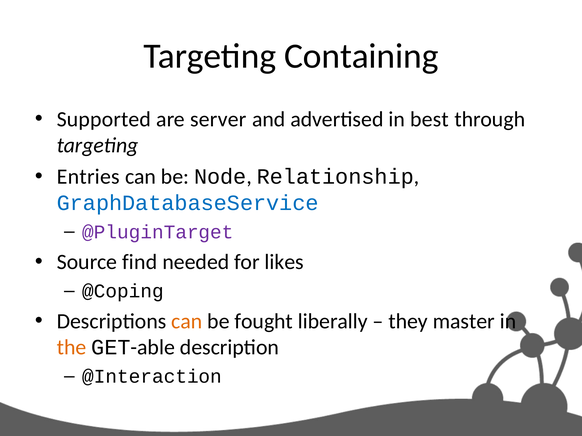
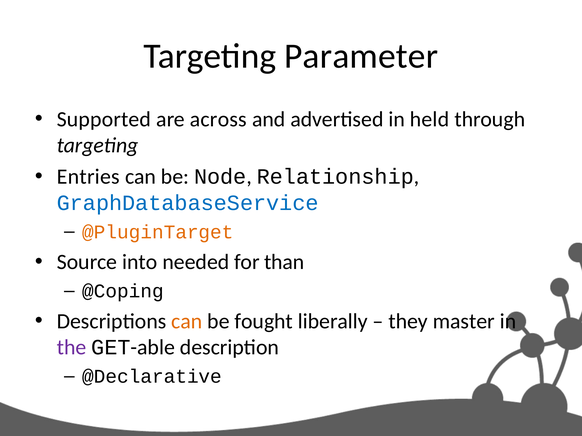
Containing: Containing -> Parameter (361, 56)
server: server -> across (218, 119)
best: best -> held (430, 119)
@PluginTarget colour: purple -> orange (158, 232)
find: find -> into (140, 262)
likes: likes -> than (284, 262)
the colour: orange -> purple (72, 348)
@Interaction: @Interaction -> @Declarative (152, 377)
